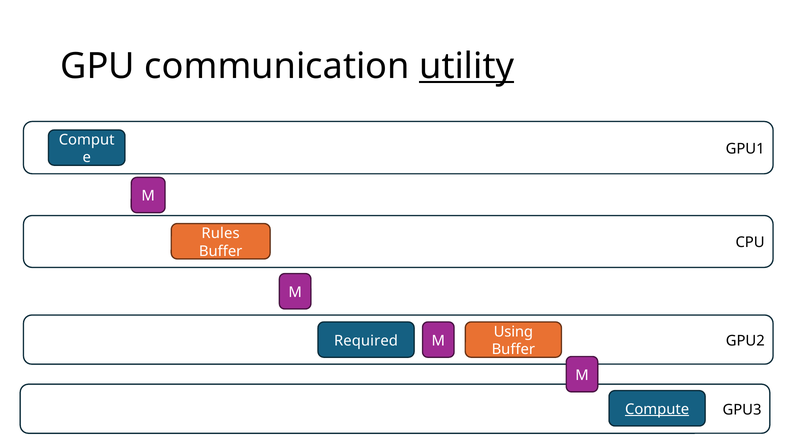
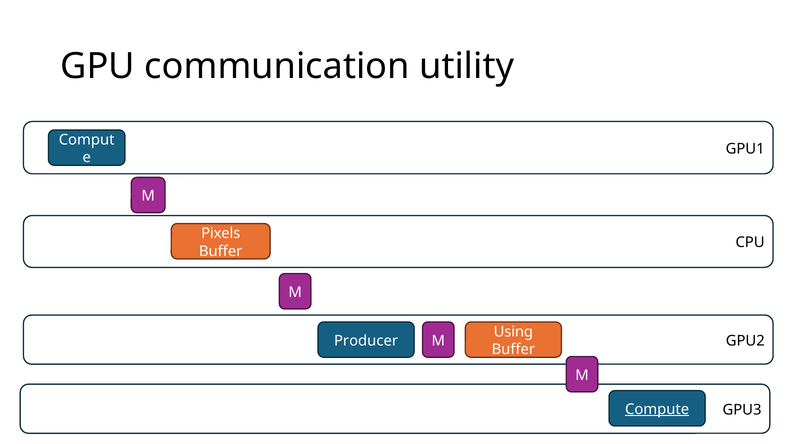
utility underline: present -> none (467, 66)
Rules: Rules -> Pixels (221, 234)
Required: Required -> Producer (366, 341)
